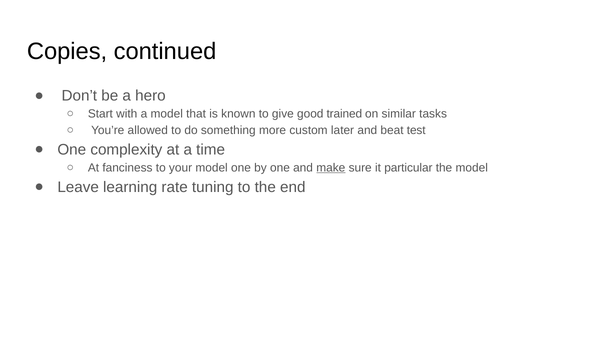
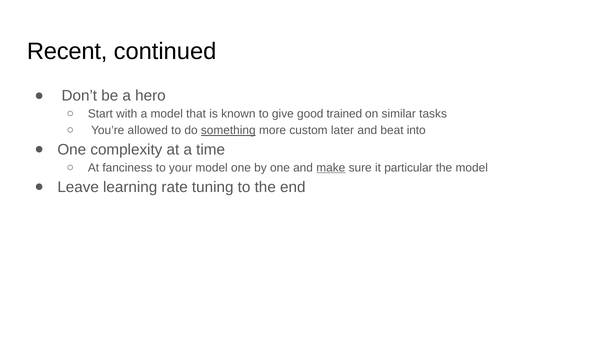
Copies: Copies -> Recent (67, 52)
something underline: none -> present (228, 130)
test: test -> into (416, 130)
